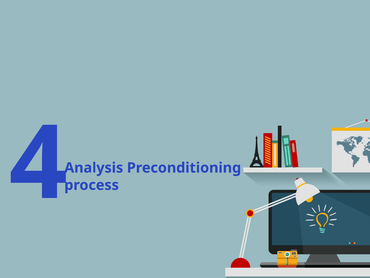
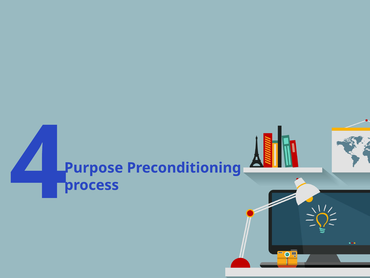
Analysis: Analysis -> Purpose (94, 168)
